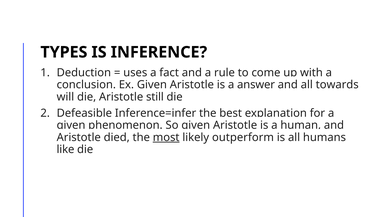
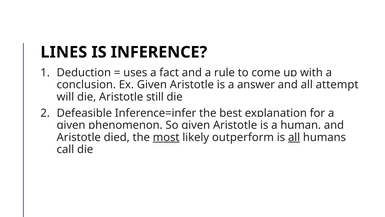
TYPES: TYPES -> LINES (64, 52)
towards: towards -> attempt (337, 85)
all underline: none -> present (294, 137)
like: like -> call (65, 149)
